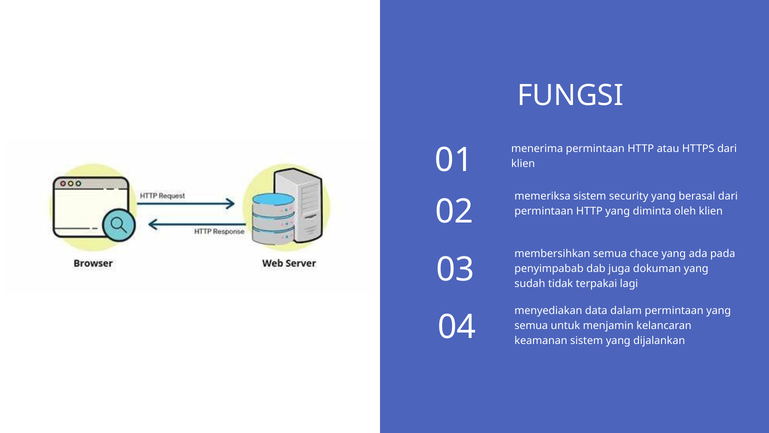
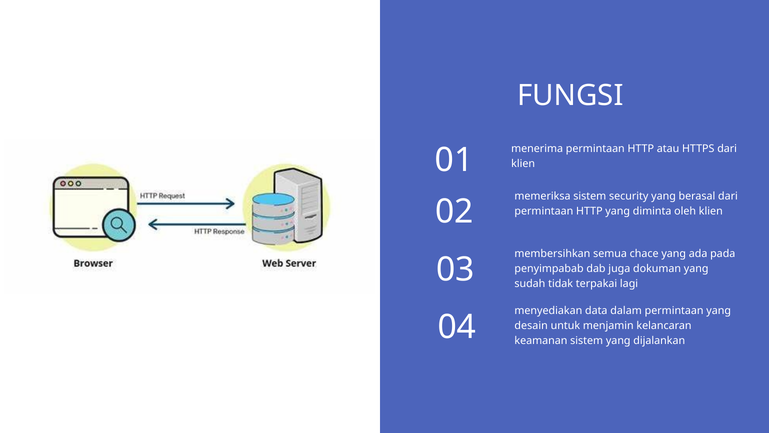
semua: semua -> desain (531, 325)
